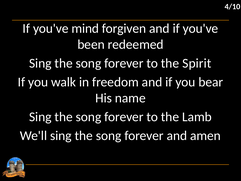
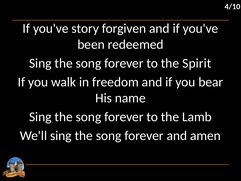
mind: mind -> story (85, 28)
